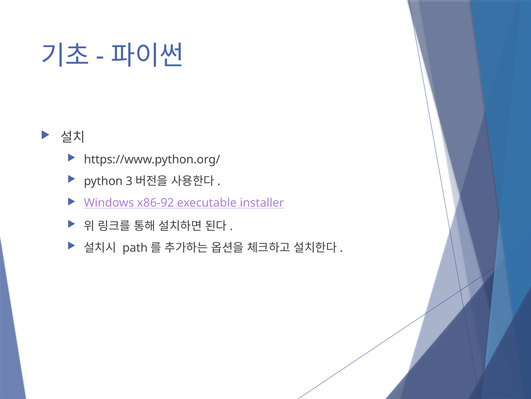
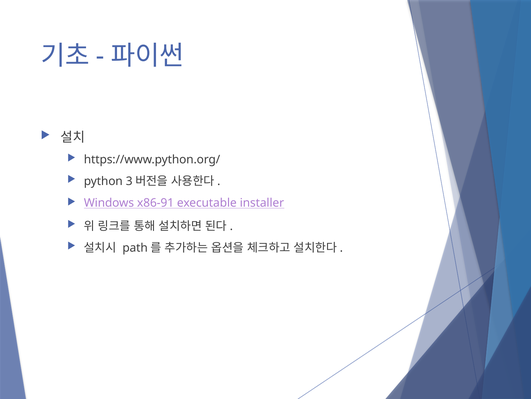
x86-92: x86-92 -> x86-91 (156, 202)
